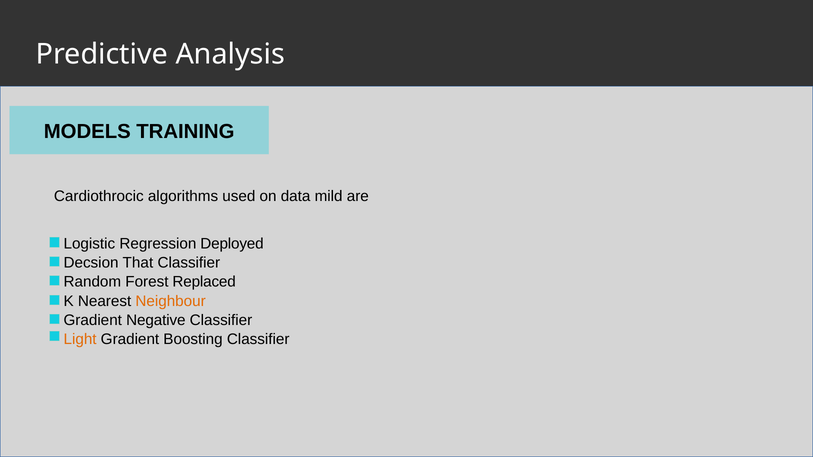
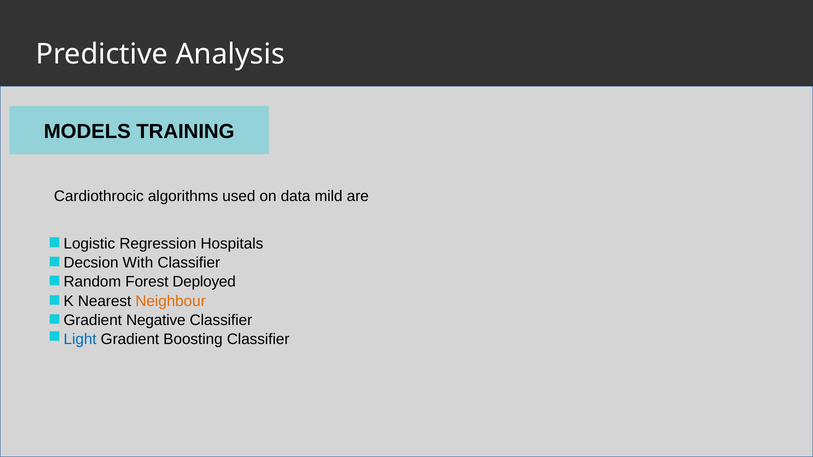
Deployed: Deployed -> Hospitals (232, 244)
That: That -> With (138, 263)
Replaced: Replaced -> Deployed (204, 282)
Light colour: orange -> blue (80, 340)
